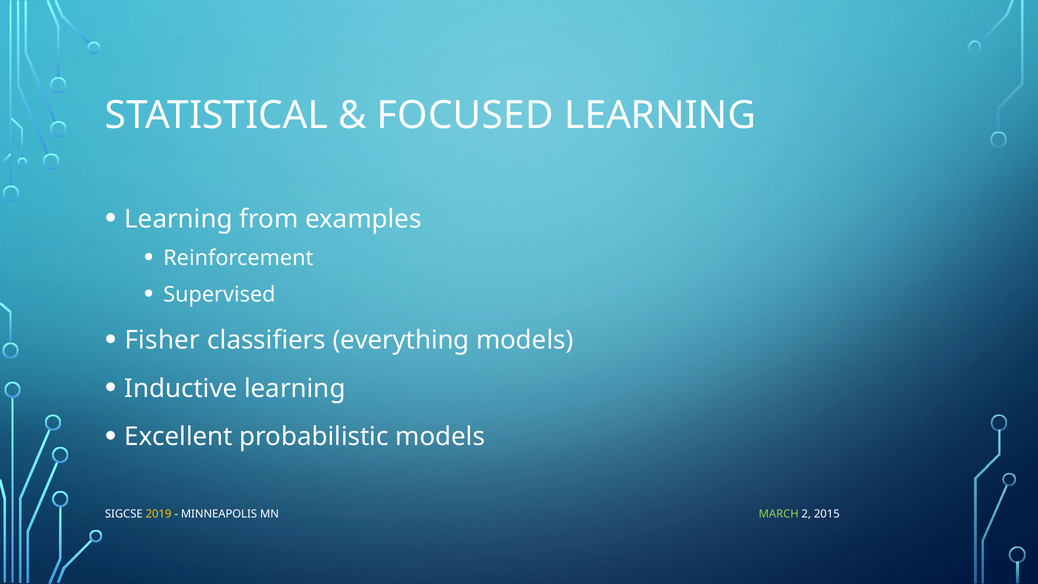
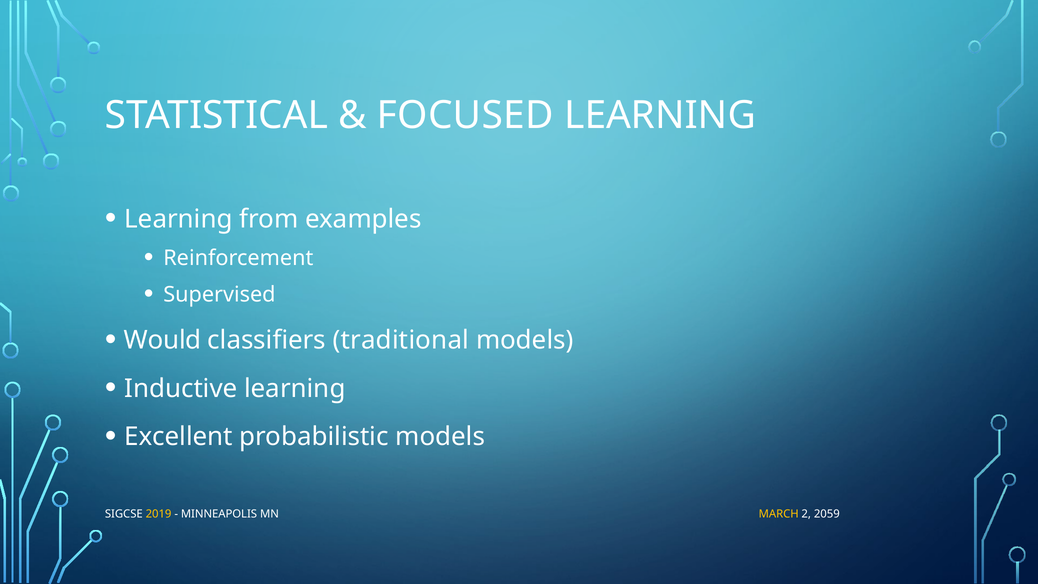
Fisher: Fisher -> Would (163, 340)
everything: everything -> traditional (401, 340)
MARCH colour: light green -> yellow (779, 514)
2015: 2015 -> 2059 (827, 514)
